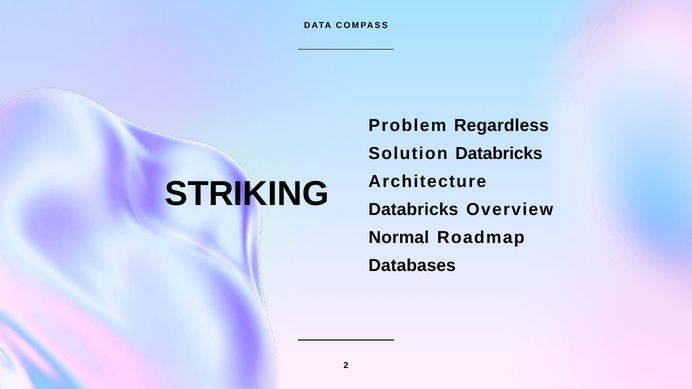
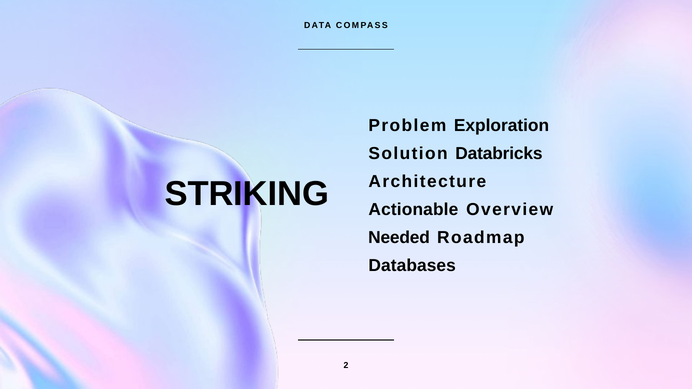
Regardless: Regardless -> Exploration (502, 126)
Databricks: Databricks -> Actionable (413, 210)
Normal: Normal -> Needed (399, 238)
